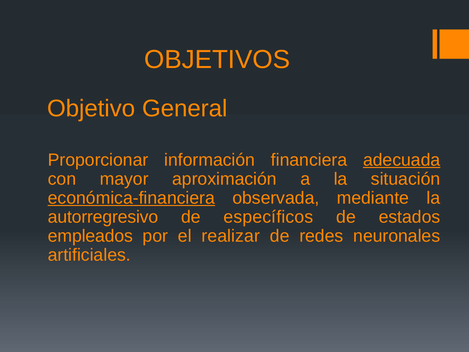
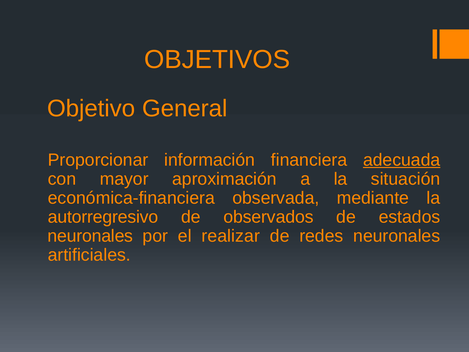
económica-financiera underline: present -> none (131, 198)
específicos: específicos -> observados (269, 217)
empleados: empleados -> neuronales (90, 236)
